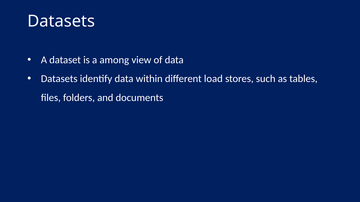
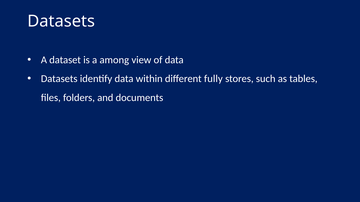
load: load -> fully (213, 79)
